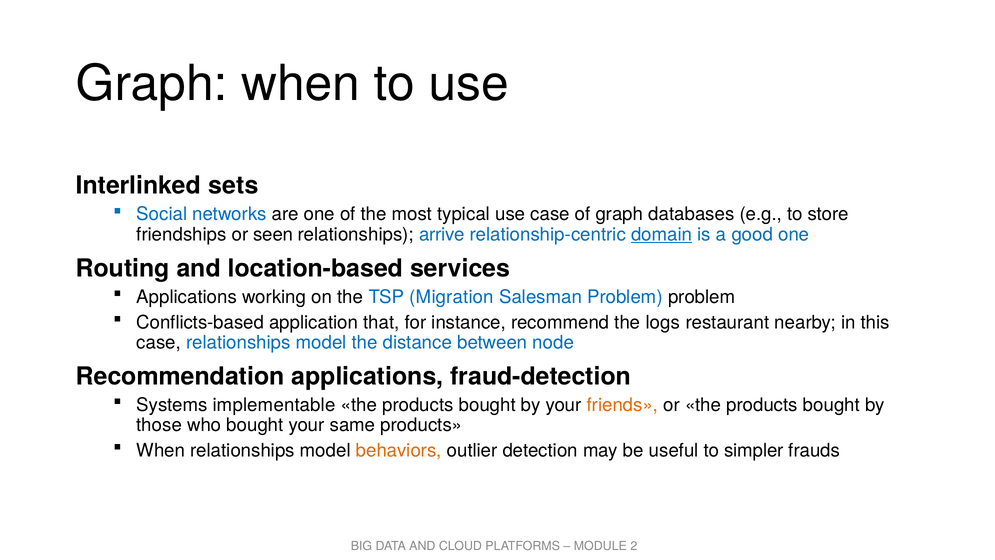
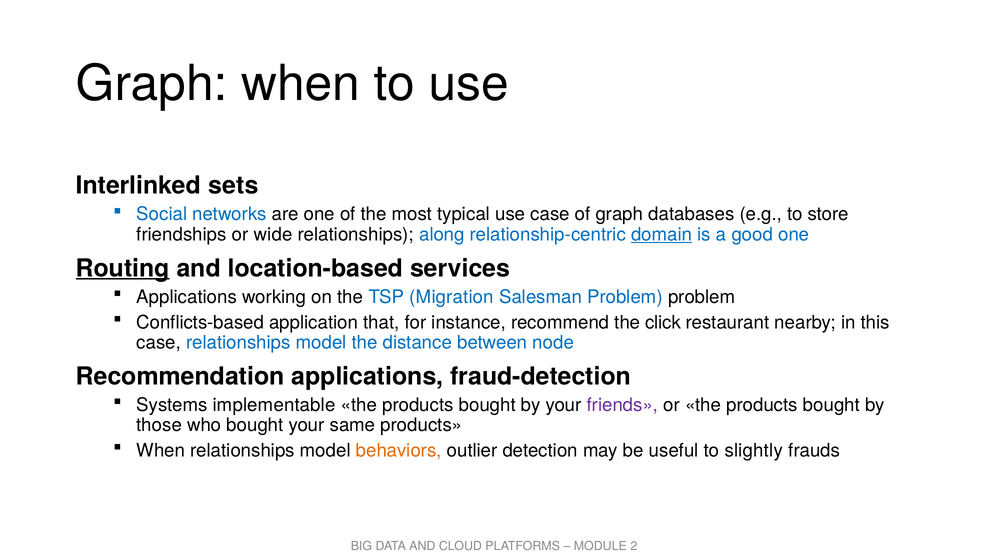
seen: seen -> wide (273, 234)
arrive: arrive -> along (442, 234)
Routing underline: none -> present (123, 268)
logs: logs -> click (663, 322)
friends colour: orange -> purple (622, 405)
simpler: simpler -> slightly (754, 450)
